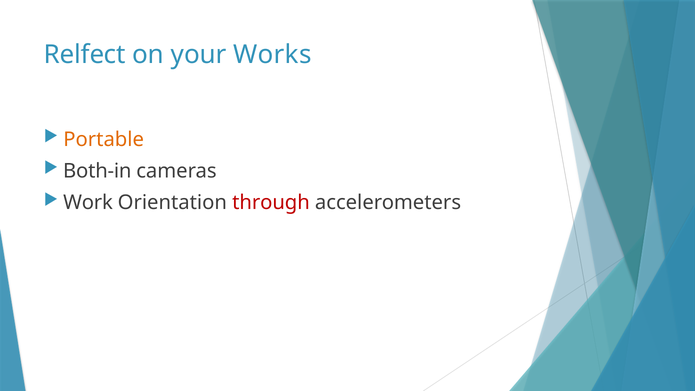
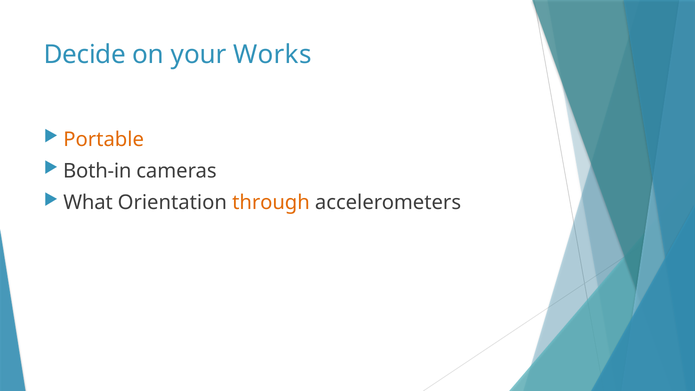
Relfect: Relfect -> Decide (85, 55)
Work: Work -> What (88, 203)
through colour: red -> orange (271, 203)
